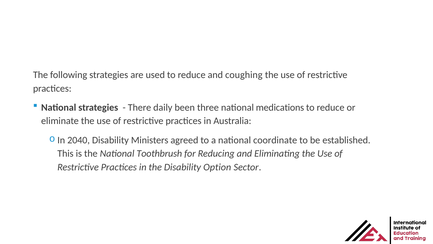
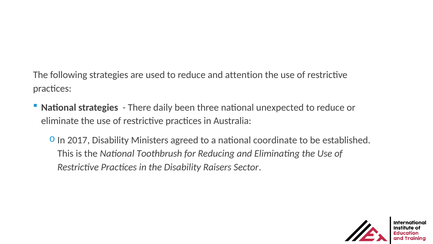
coughing: coughing -> attention (244, 75)
medications: medications -> unexpected (280, 107)
2040: 2040 -> 2017 (79, 140)
Option: Option -> Raisers (217, 167)
